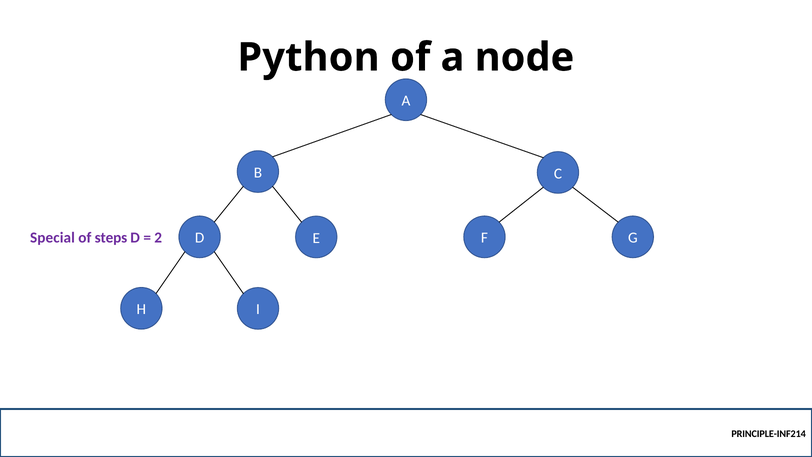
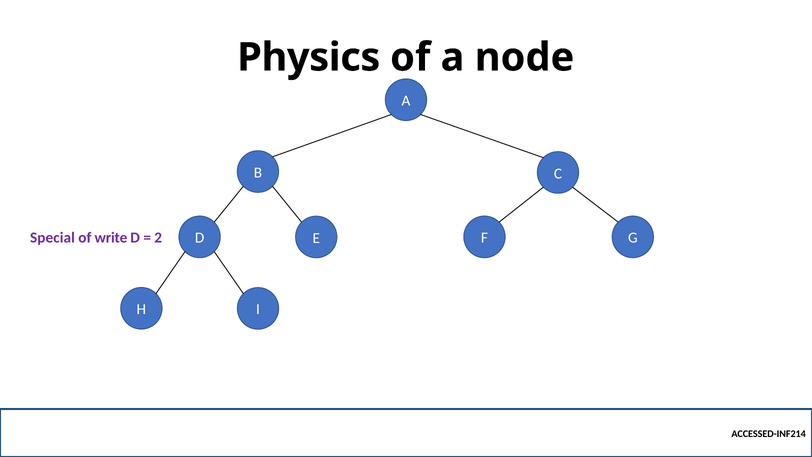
Python: Python -> Physics (309, 57)
steps: steps -> write (111, 238)
PRINCIPLE-INF214: PRINCIPLE-INF214 -> ACCESSED-INF214 (769, 433)
